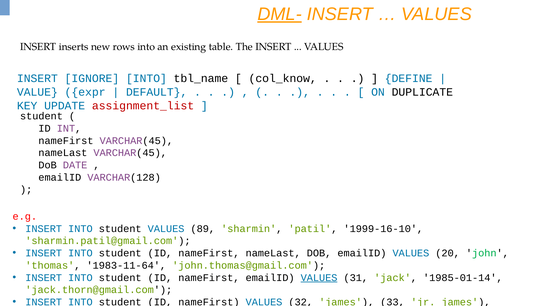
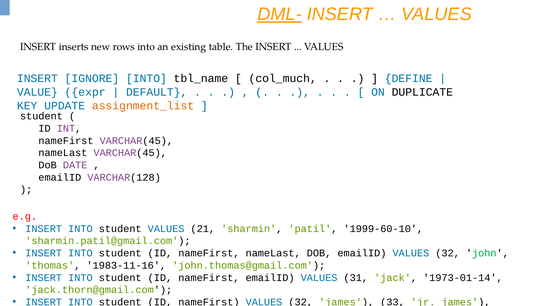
col_know: col_know -> col_much (283, 78)
assignment_list colour: red -> orange (143, 106)
89: 89 -> 21 (203, 229)
1999-16-10: 1999-16-10 -> 1999-60-10 (383, 229)
emailID VALUES 20: 20 -> 32 (448, 253)
1983-11-64: 1983-11-64 -> 1983-11-16 (126, 265)
VALUES underline: present -> none (319, 278)
1985-01-14: 1985-01-14 -> 1973-01-14 (463, 278)
